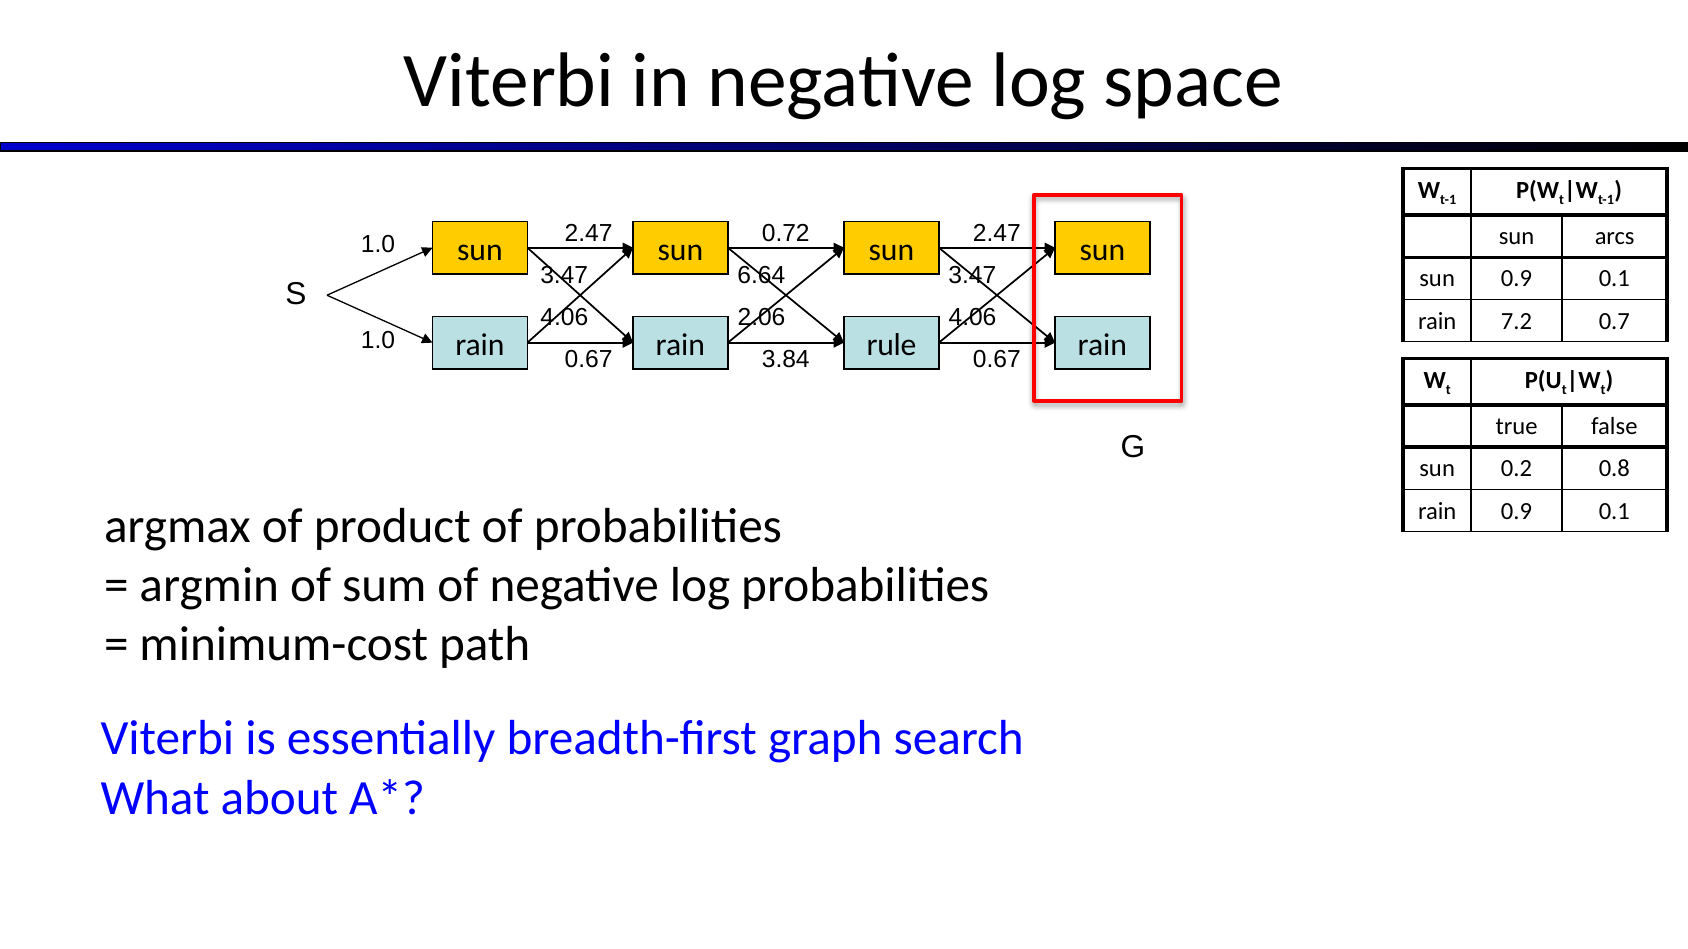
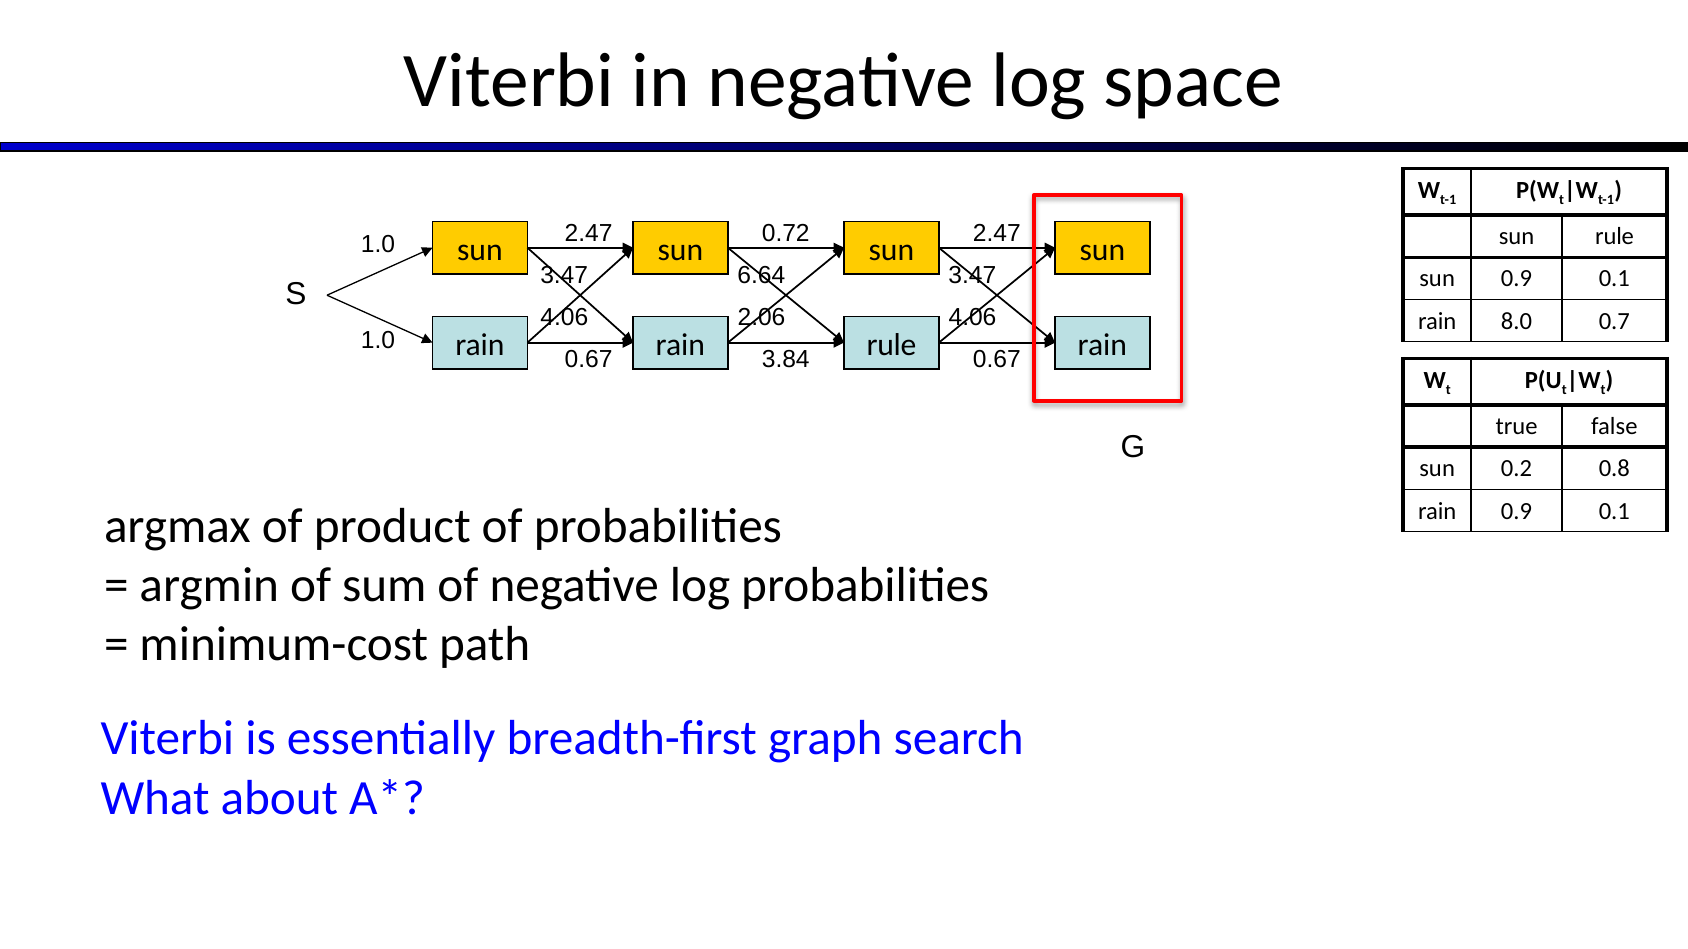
arcs: arcs -> rule (1615, 237)
7.2: 7.2 -> 8.0 (1517, 321)
